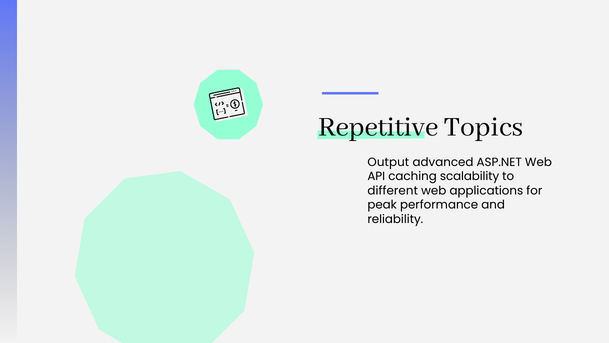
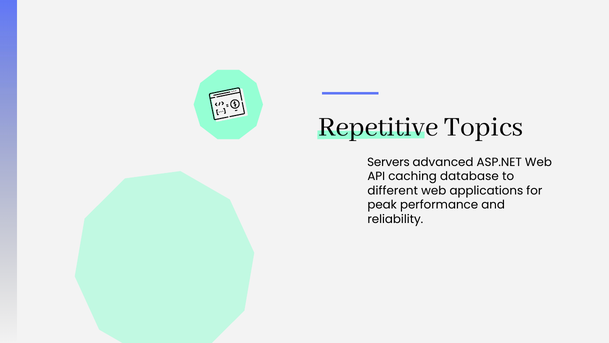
Output: Output -> Servers (388, 162)
scalability: scalability -> database (469, 176)
